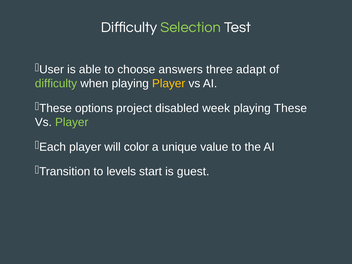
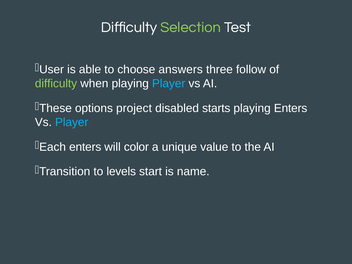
adapt: adapt -> follow (251, 70)
Player colour: yellow -> light blue (169, 84)
week: week -> starts (216, 108)
playing These: These -> Enters (291, 108)
Player colour: light green -> light blue (72, 122)
player: player -> enters (85, 147)
guest: guest -> name (193, 172)
